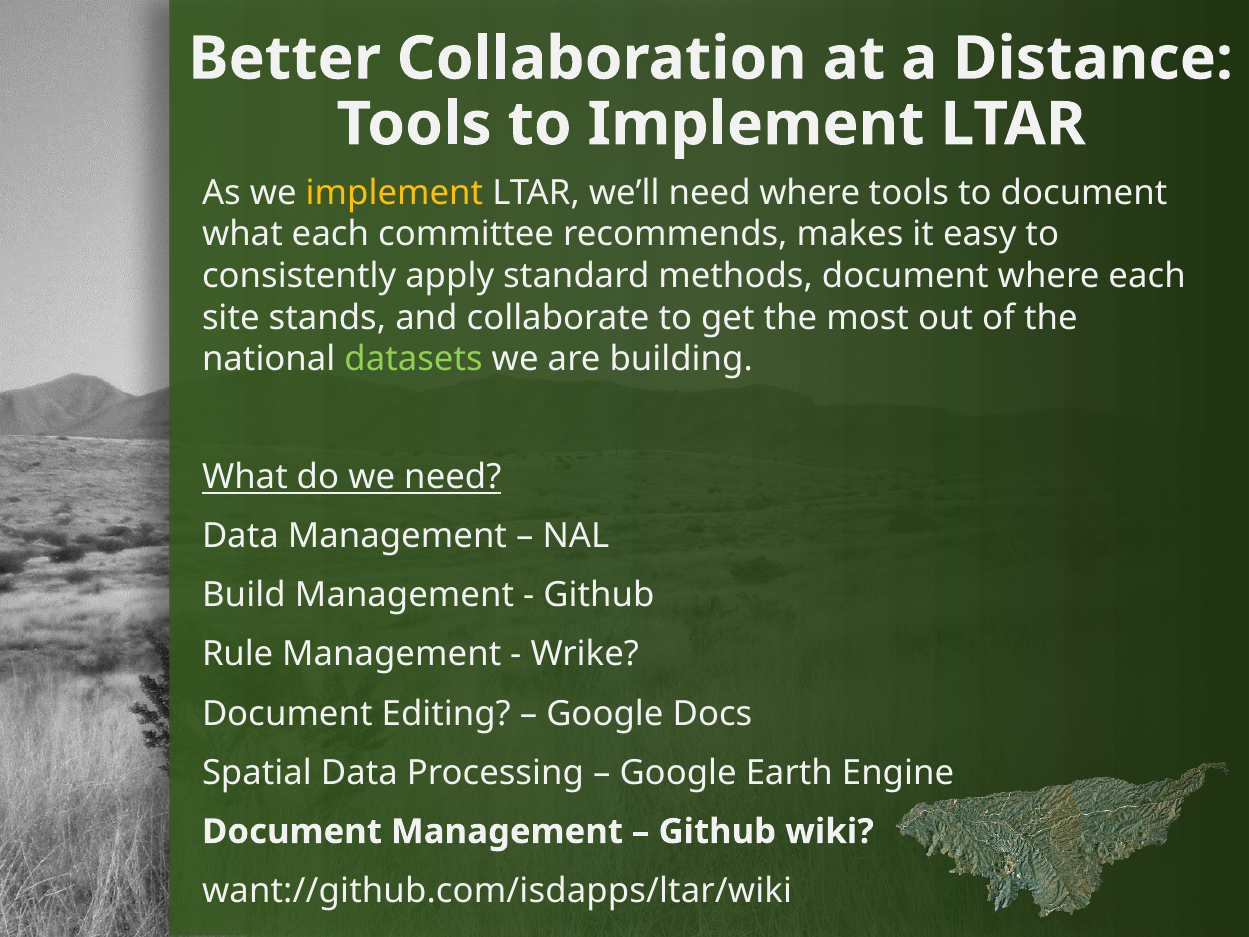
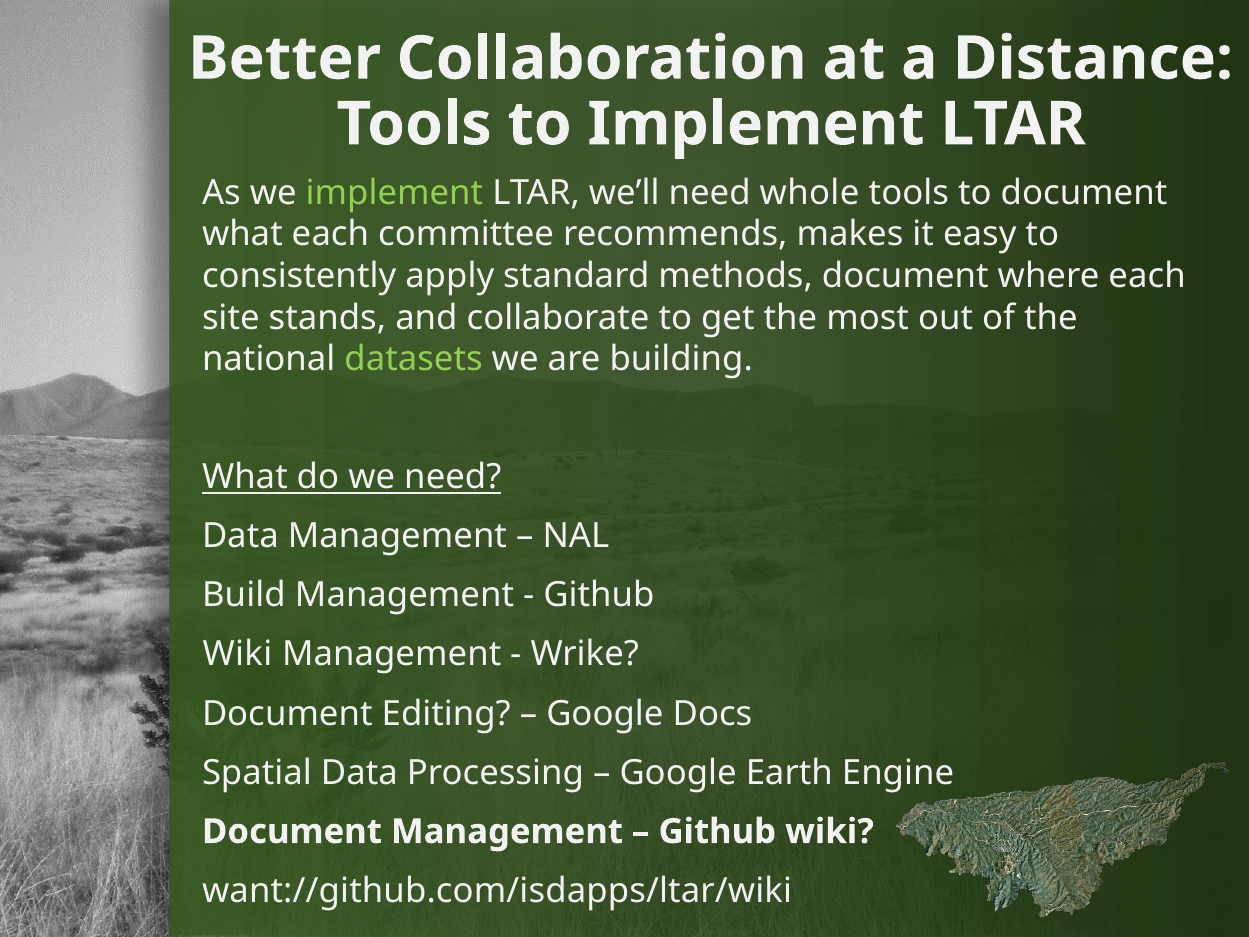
implement colour: yellow -> light green (394, 193)
need where: where -> whole (810, 193)
Rule: Rule -> Wiki (237, 654)
